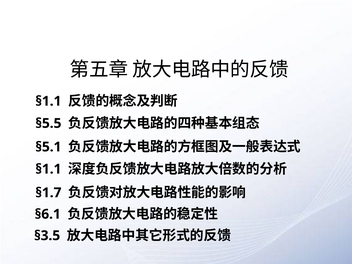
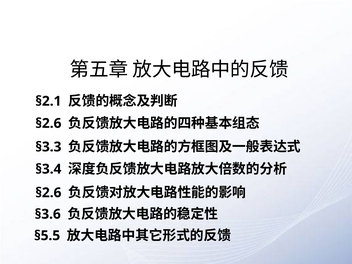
§1.1: §1.1 -> §2.1 (48, 101)
§5.5: §5.5 -> §2.6 (48, 123)
§5.1: §5.1 -> §3.3 (48, 147)
§1.1: §1.1 -> §3.4 (48, 169)
§1.7: §1.7 -> §2.6 (48, 193)
§6.1: §6.1 -> §3.6 (48, 214)
§3.5: §3.5 -> §5.5 (47, 236)
